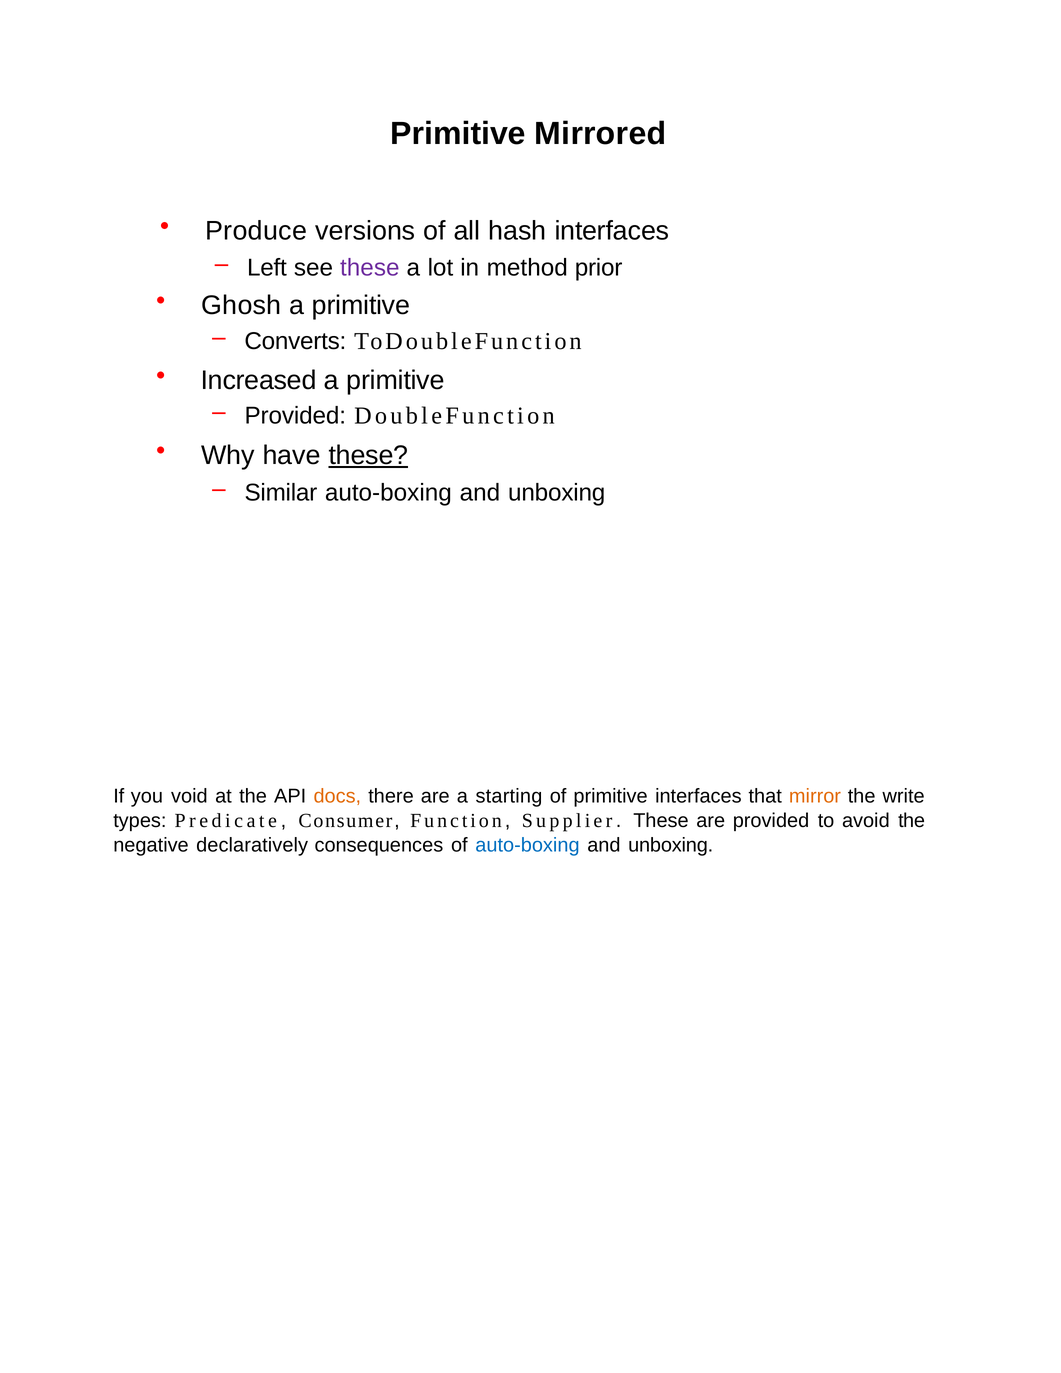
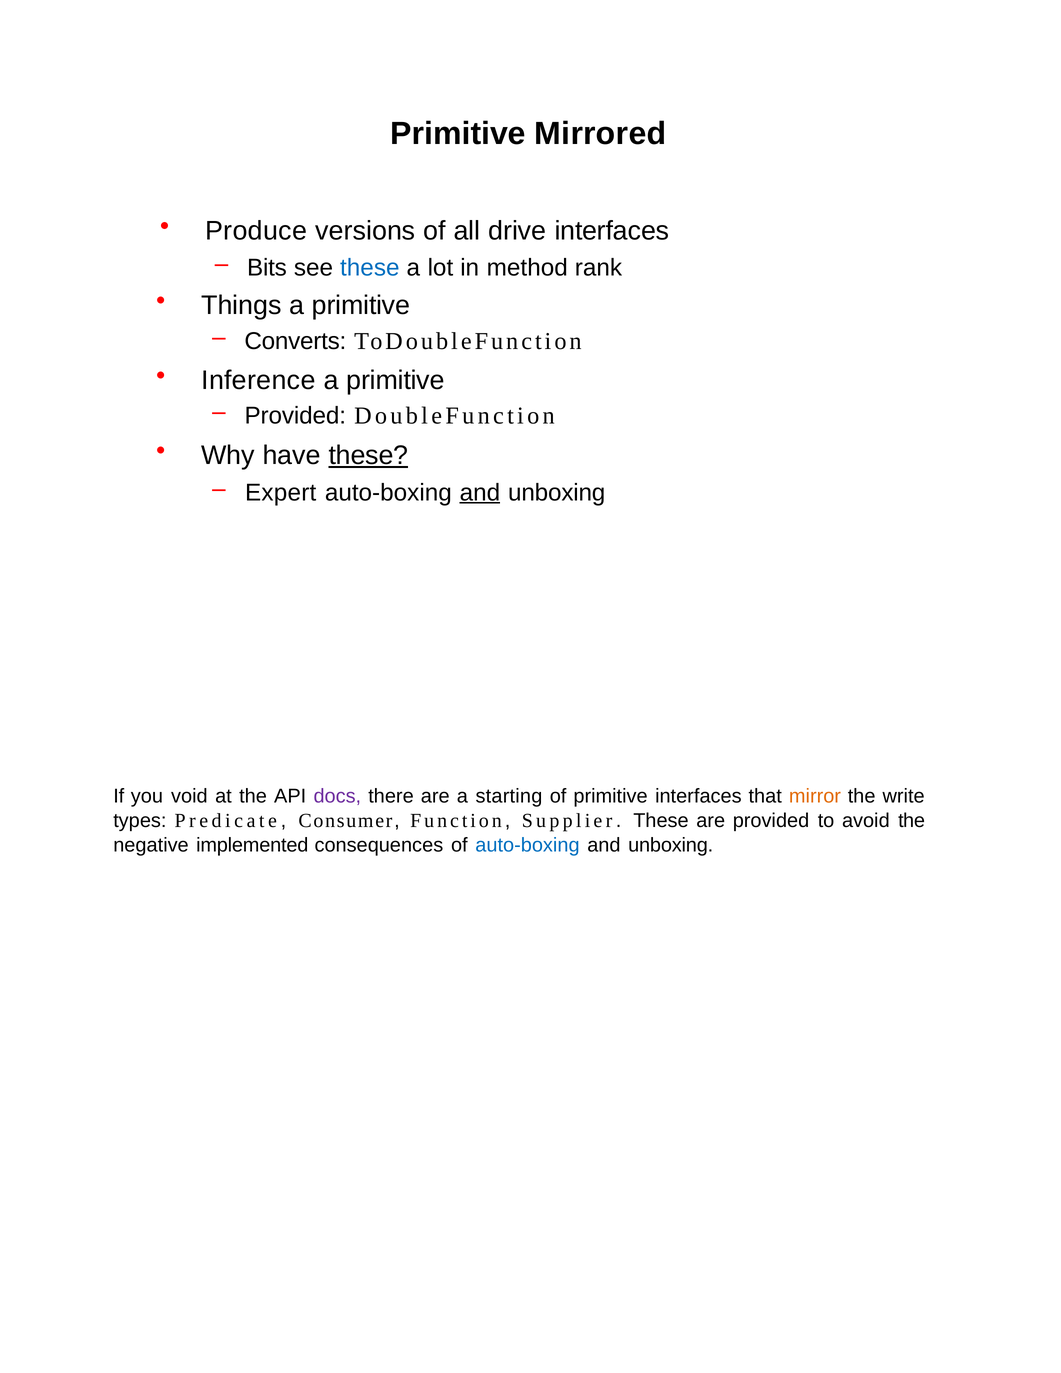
hash: hash -> drive (517, 231)
Left: Left -> Bits (267, 268)
these colour: purple -> blue (370, 268)
prior: prior -> rank (598, 268)
Ghosh: Ghosh -> Things (241, 306)
Increased: Increased -> Inference (258, 380)
Similar: Similar -> Expert (281, 493)
and underline: none -> present (480, 493)
docs colour: orange -> purple (337, 796)
declaratively: declaratively -> implemented (252, 845)
